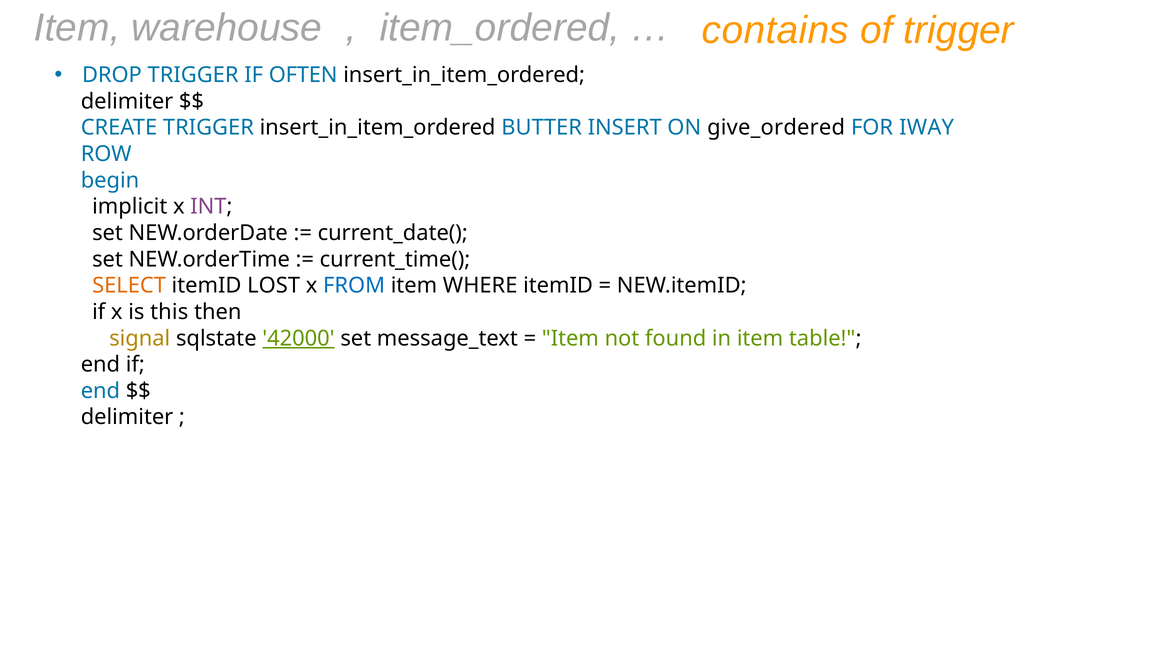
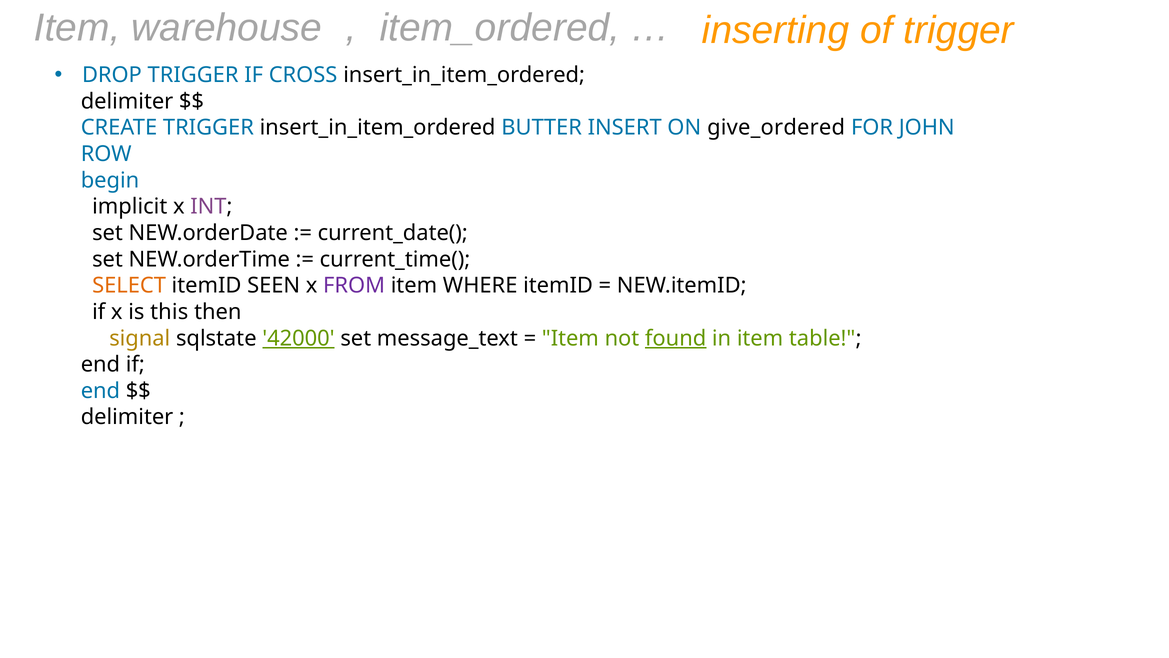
contains: contains -> inserting (776, 30)
OFTEN: OFTEN -> CROSS (303, 75)
IWAY: IWAY -> JOHN (927, 128)
LOST: LOST -> SEEN (274, 285)
FROM colour: blue -> purple (354, 285)
found underline: none -> present (676, 338)
